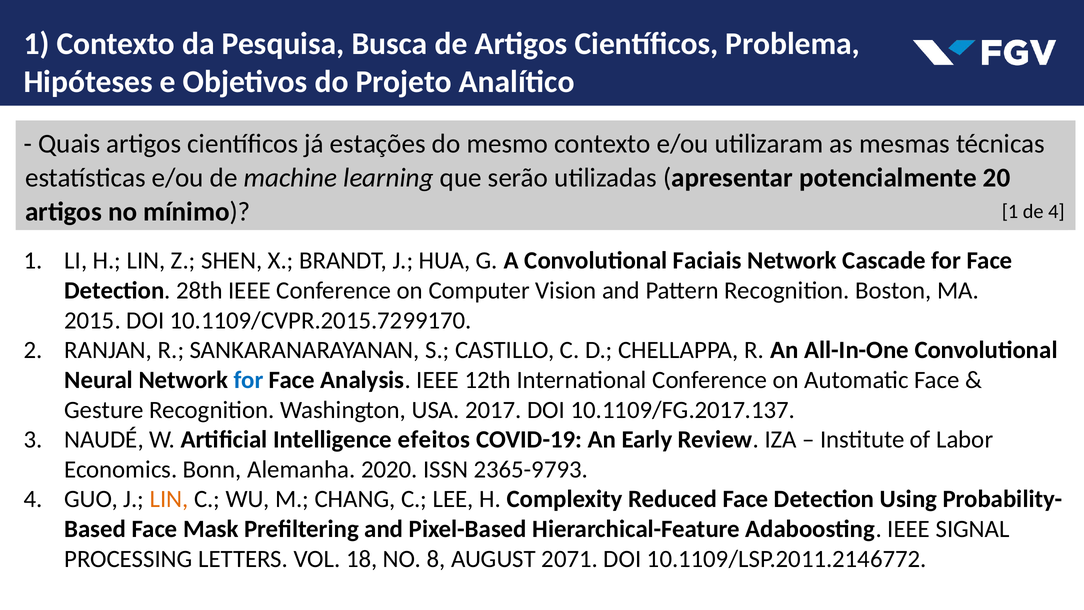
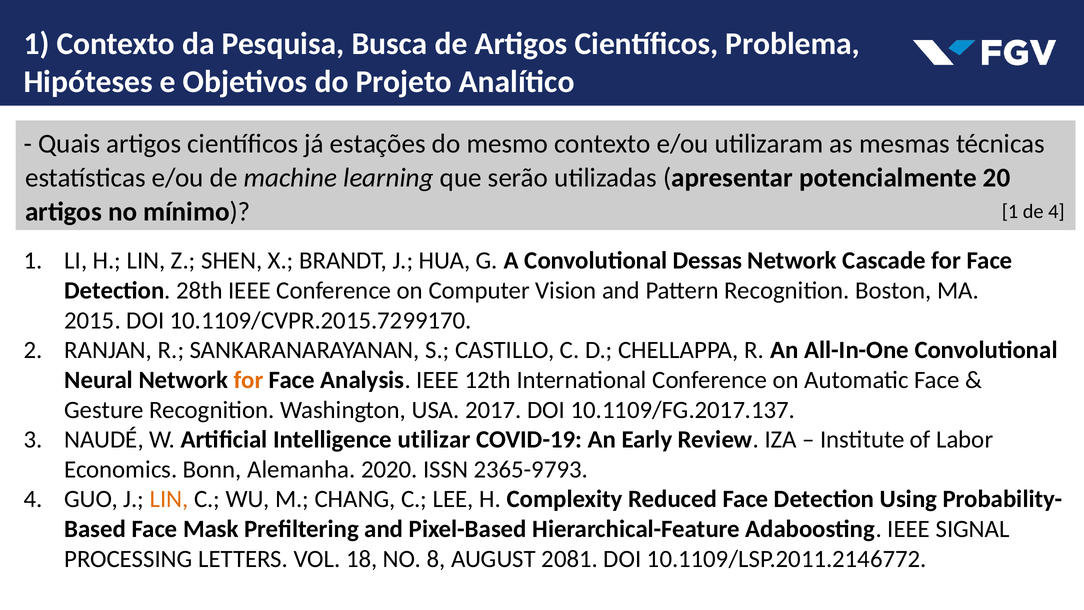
Faciais: Faciais -> Dessas (707, 261)
for colour: blue -> orange (249, 380)
efeitos: efeitos -> utilizar (434, 439)
2071: 2071 -> 2081 (570, 559)
